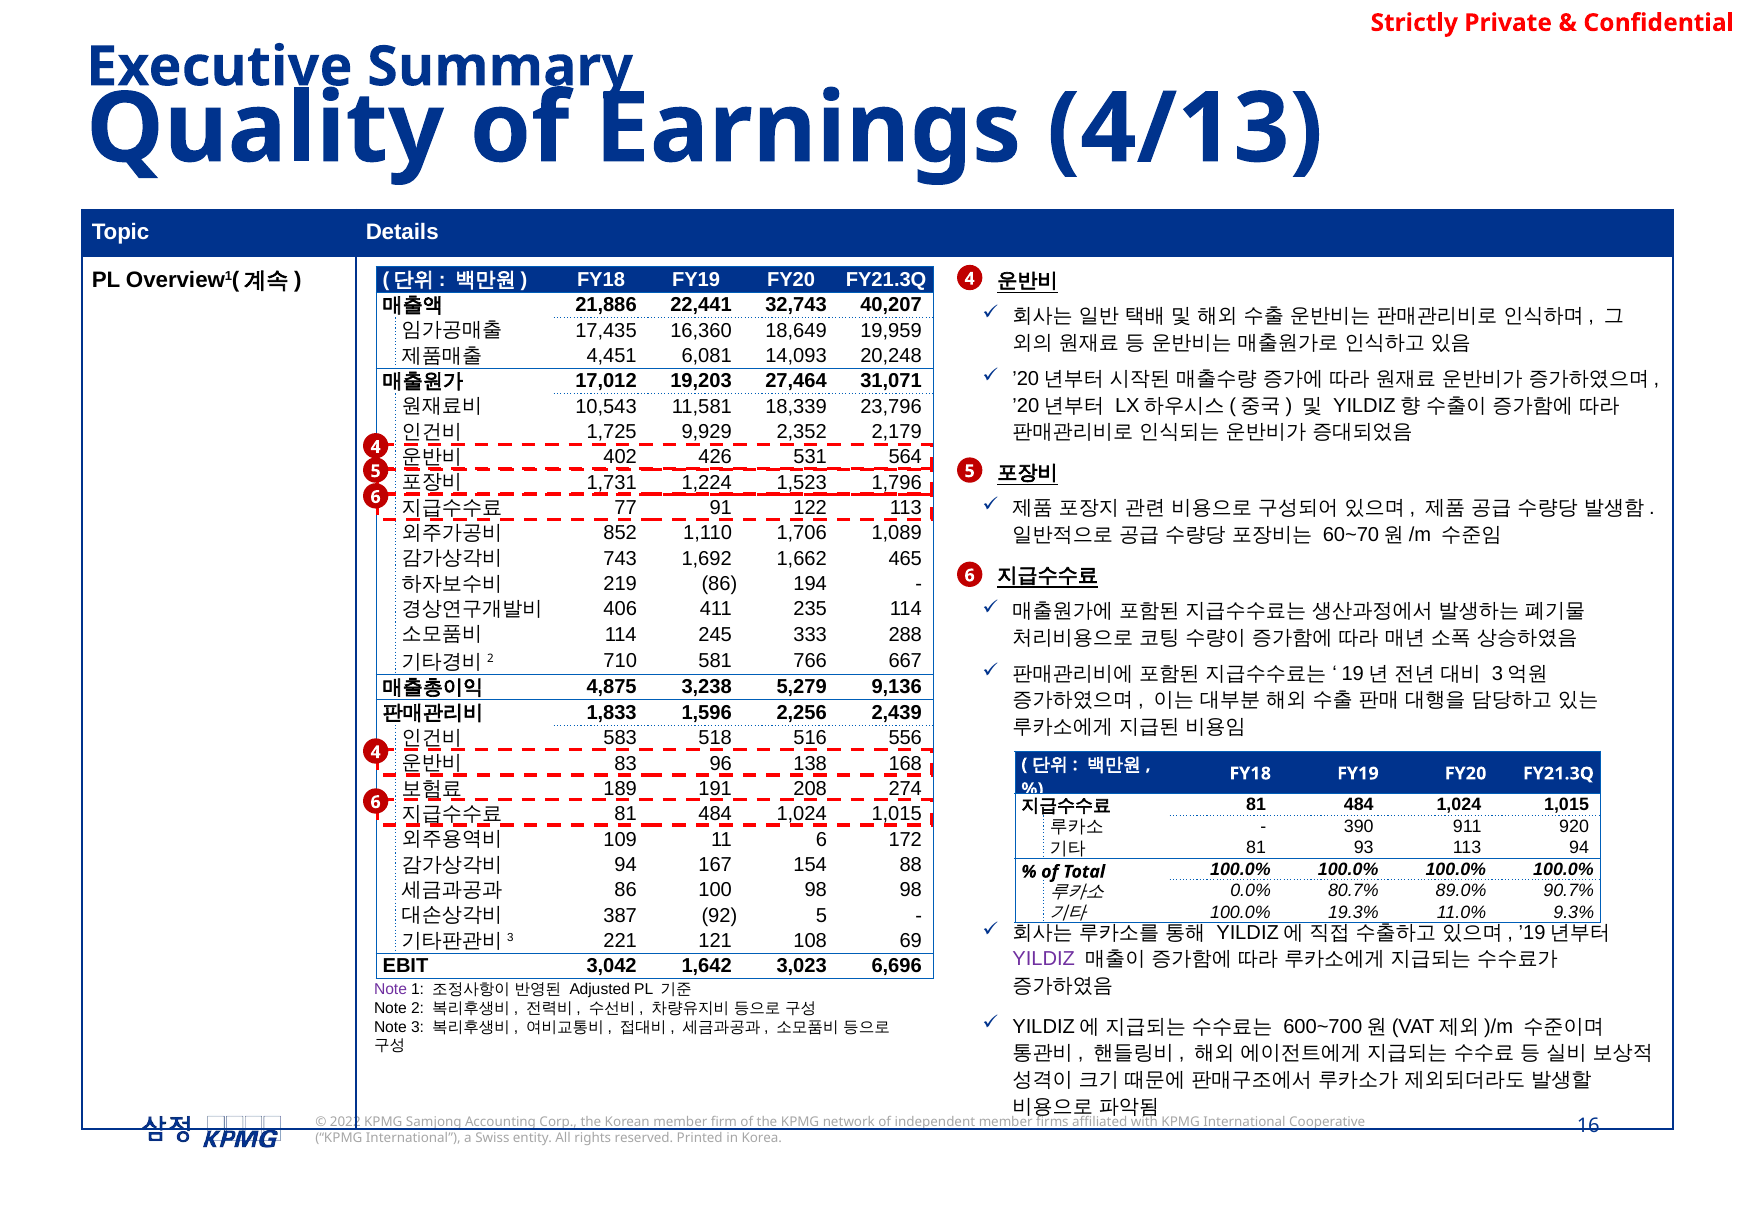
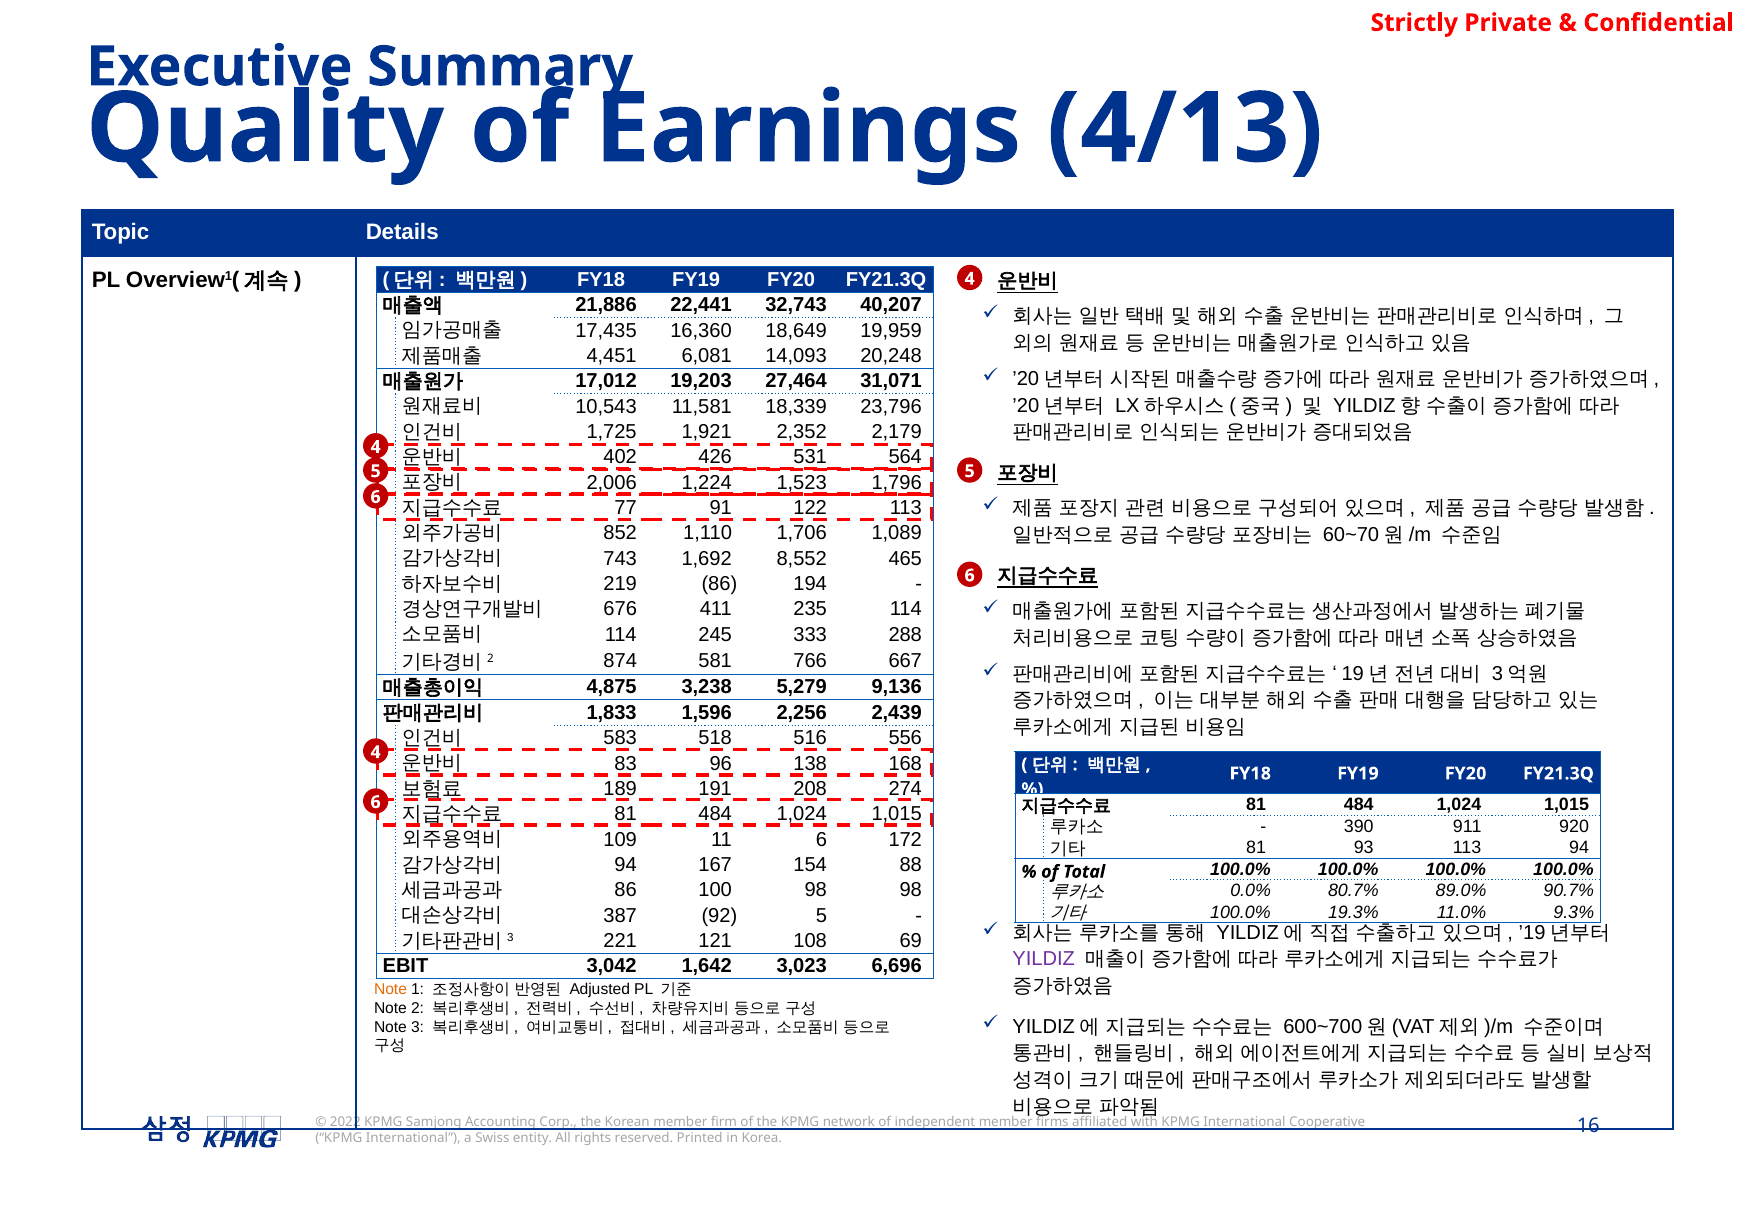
9,929: 9,929 -> 1,921 (707, 432)
1,731: 1,731 -> 2,006 (612, 482)
1,662: 1,662 -> 8,552 (802, 558)
406: 406 -> 676 (620, 609)
710: 710 -> 874 (620, 661)
Note colour: purple -> orange (391, 989)
